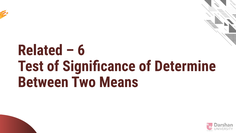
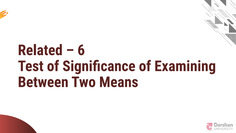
Determine: Determine -> Examining (185, 66)
